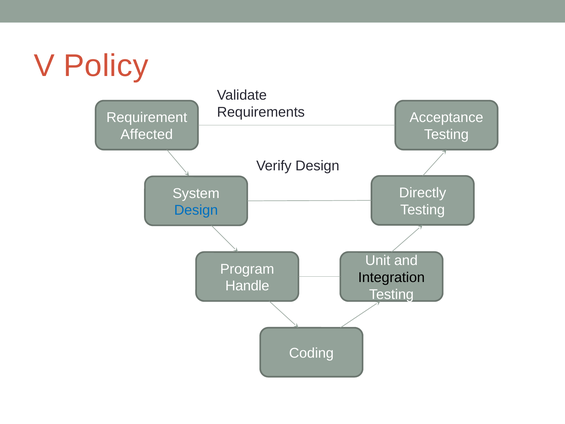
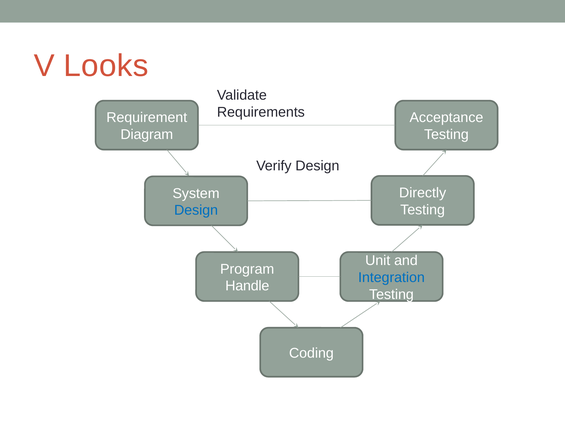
Policy: Policy -> Looks (106, 66)
Affected: Affected -> Diagram (147, 135)
Integration colour: black -> blue (391, 277)
